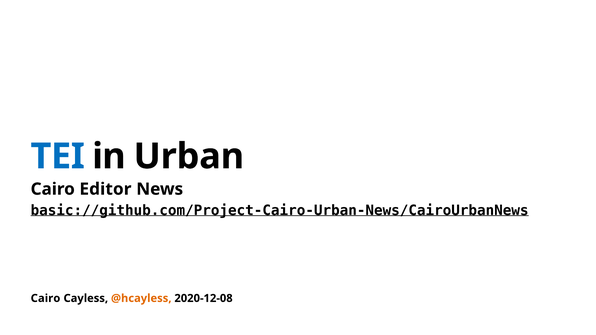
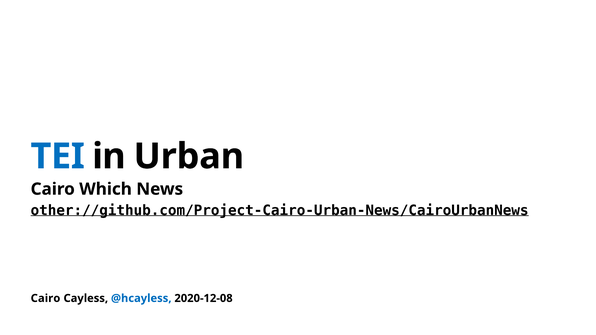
Editor: Editor -> Which (106, 189)
basic://github.com/Project-Cairo-Urban-News/CairoUrbanNews: basic://github.com/Project-Cairo-Urban-News/CairoUrbanNews -> other://github.com/Project-Cairo-Urban-News/CairoUrbanNews (280, 211)
@hcayless colour: orange -> blue (141, 298)
